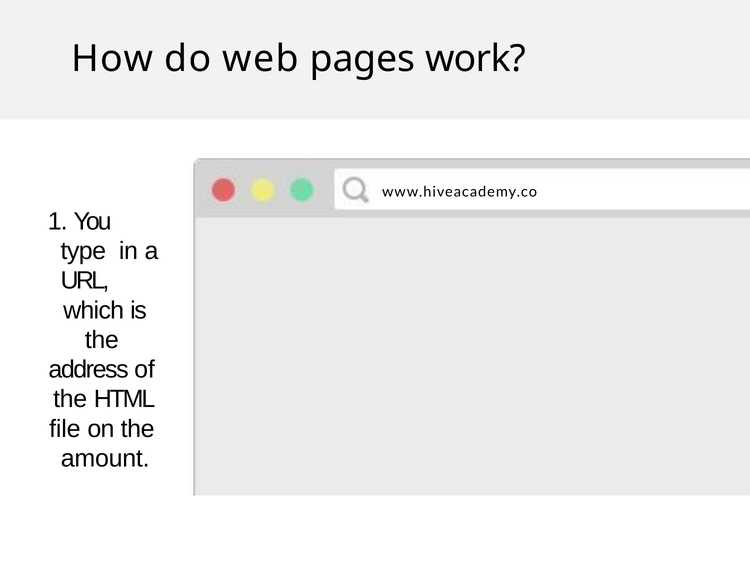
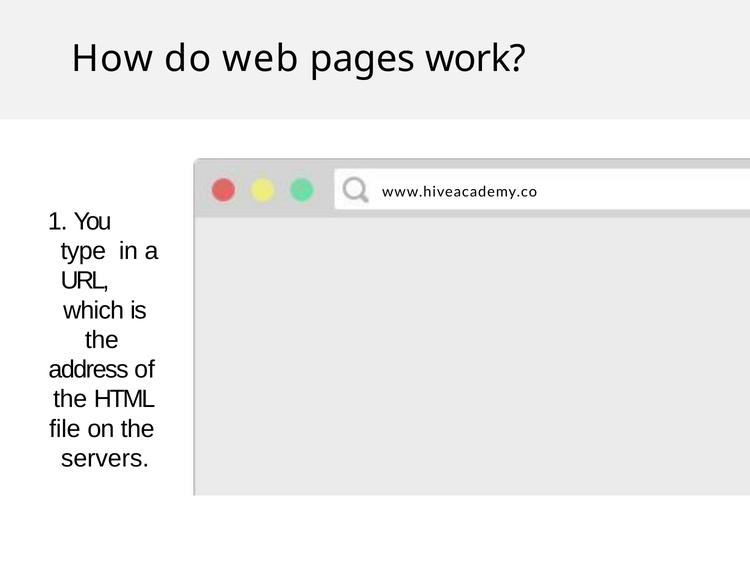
amount: amount -> servers (105, 459)
